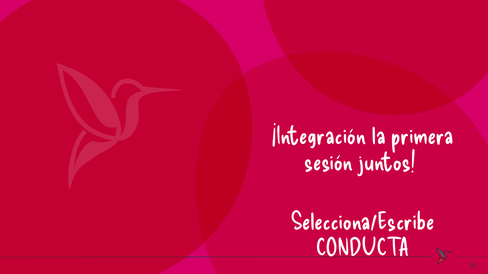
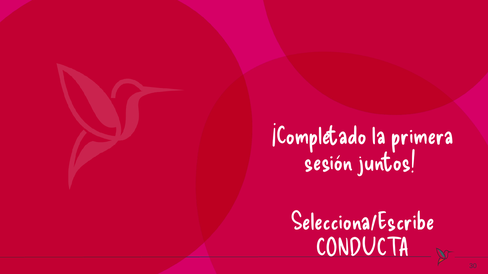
¡Integración: ¡Integración -> ¡Completado (319, 136)
